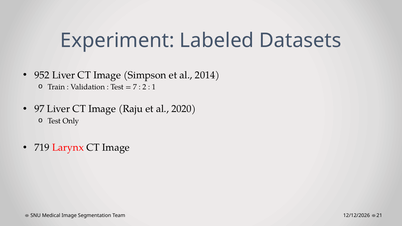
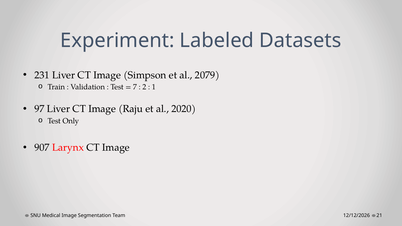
952: 952 -> 231 (42, 75)
2014: 2014 -> 2079 (207, 75)
719: 719 -> 907 (42, 148)
